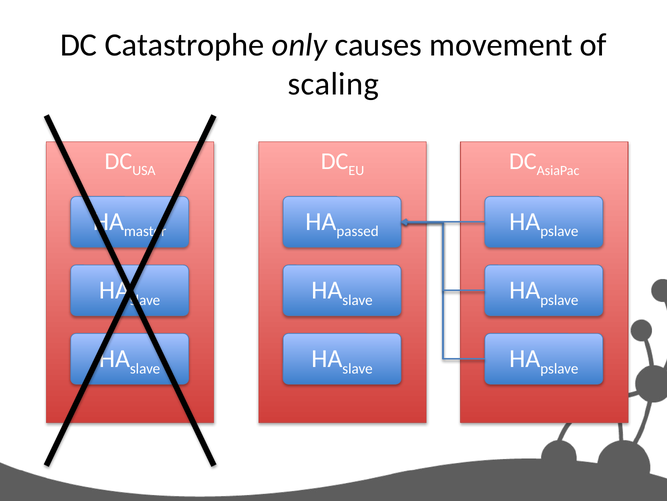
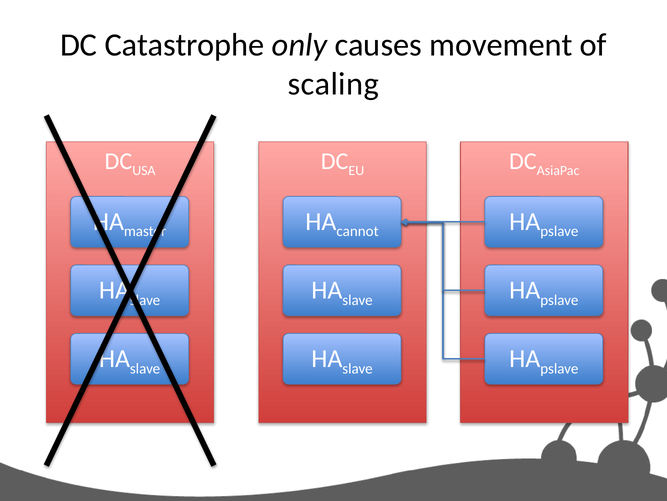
passed: passed -> cannot (358, 231)
